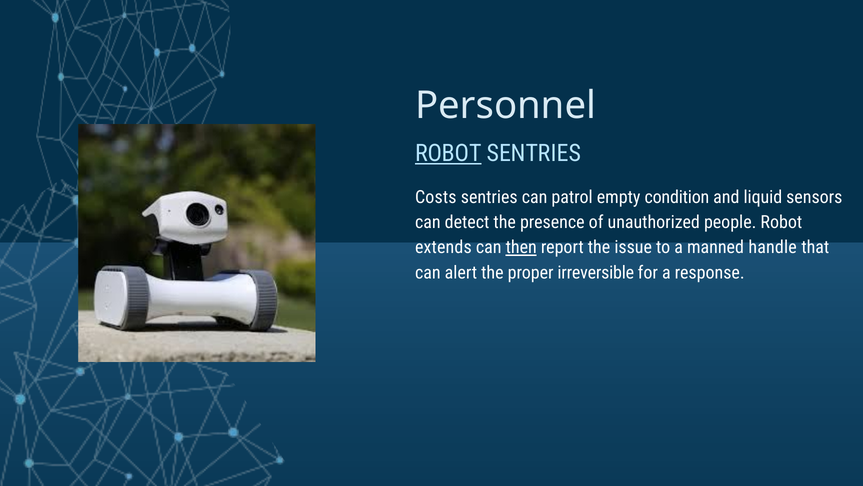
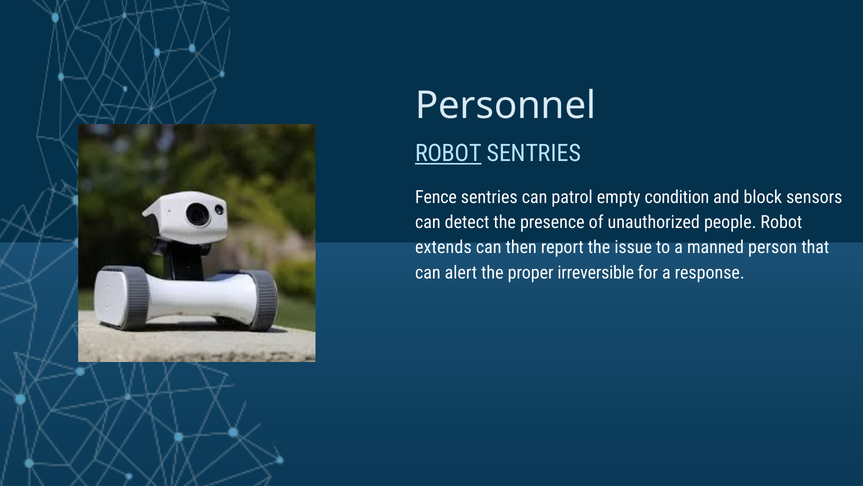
Costs: Costs -> Fence (436, 197)
liquid: liquid -> block (763, 197)
then underline: present -> none (521, 247)
handle: handle -> person (773, 247)
